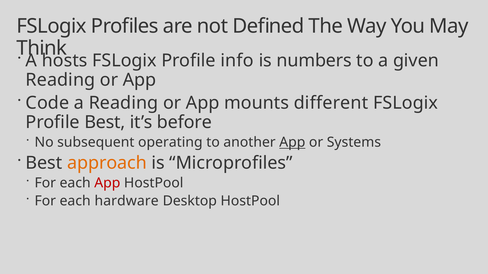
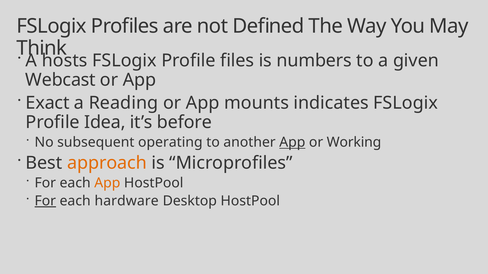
info: info -> files (237, 61)
Reading: Reading -> Webcast (61, 80)
Code: Code -> Exact (48, 103)
different: different -> indicates (331, 103)
Profile Best: Best -> Idea (105, 123)
Systems: Systems -> Working (354, 143)
App colour: red -> orange (107, 183)
For underline: none -> present (45, 201)
